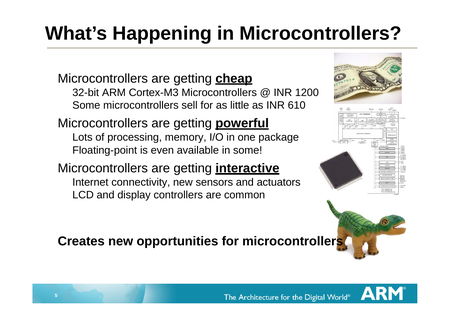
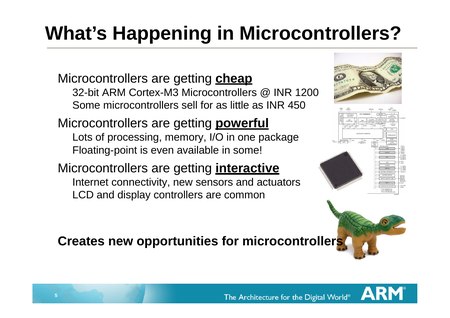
610: 610 -> 450 (297, 105)
